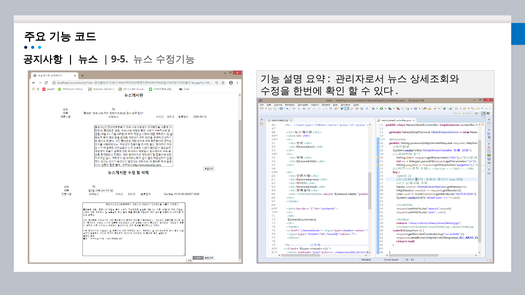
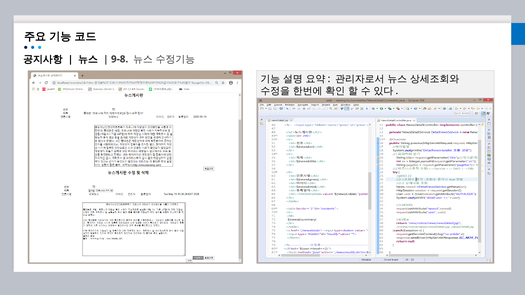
9-5: 9-5 -> 9-8 (120, 59)
